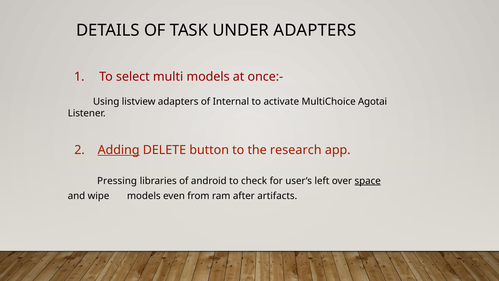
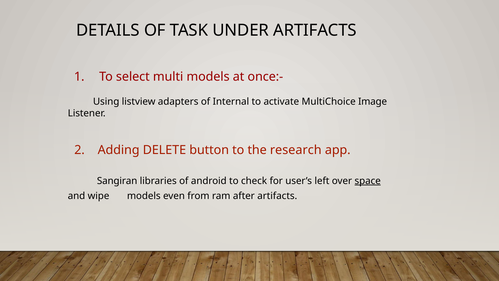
UNDER ADAPTERS: ADAPTERS -> ARTIFACTS (315, 30)
Agotai: Agotai -> Image (373, 101)
Adding underline: present -> none (119, 150)
Pressing: Pressing -> Sangiran (117, 181)
